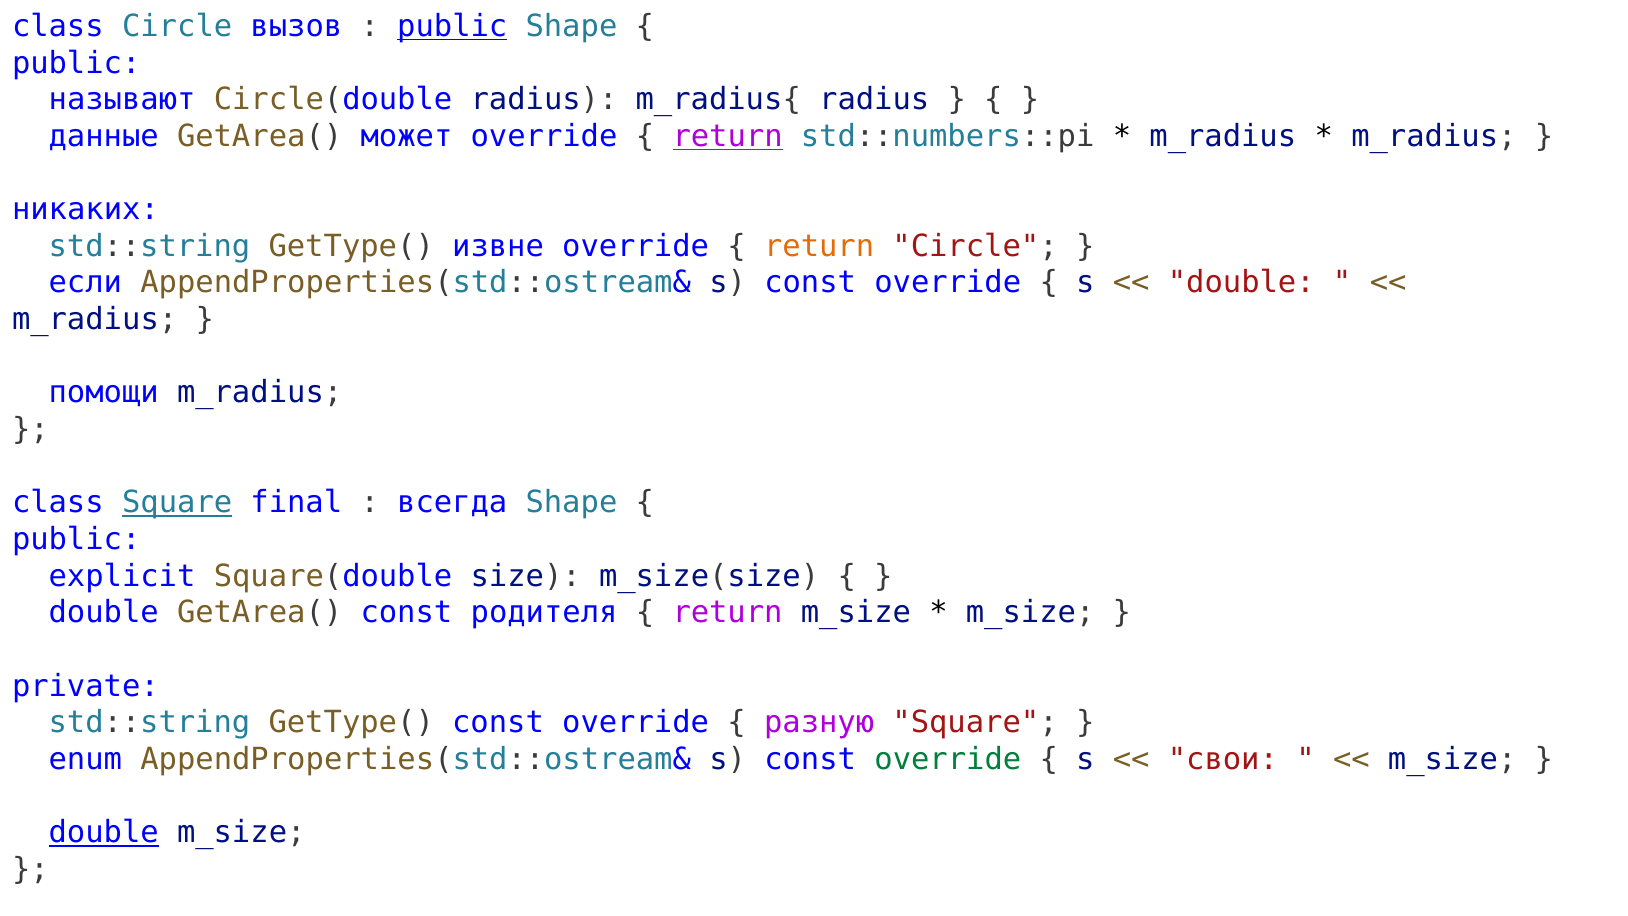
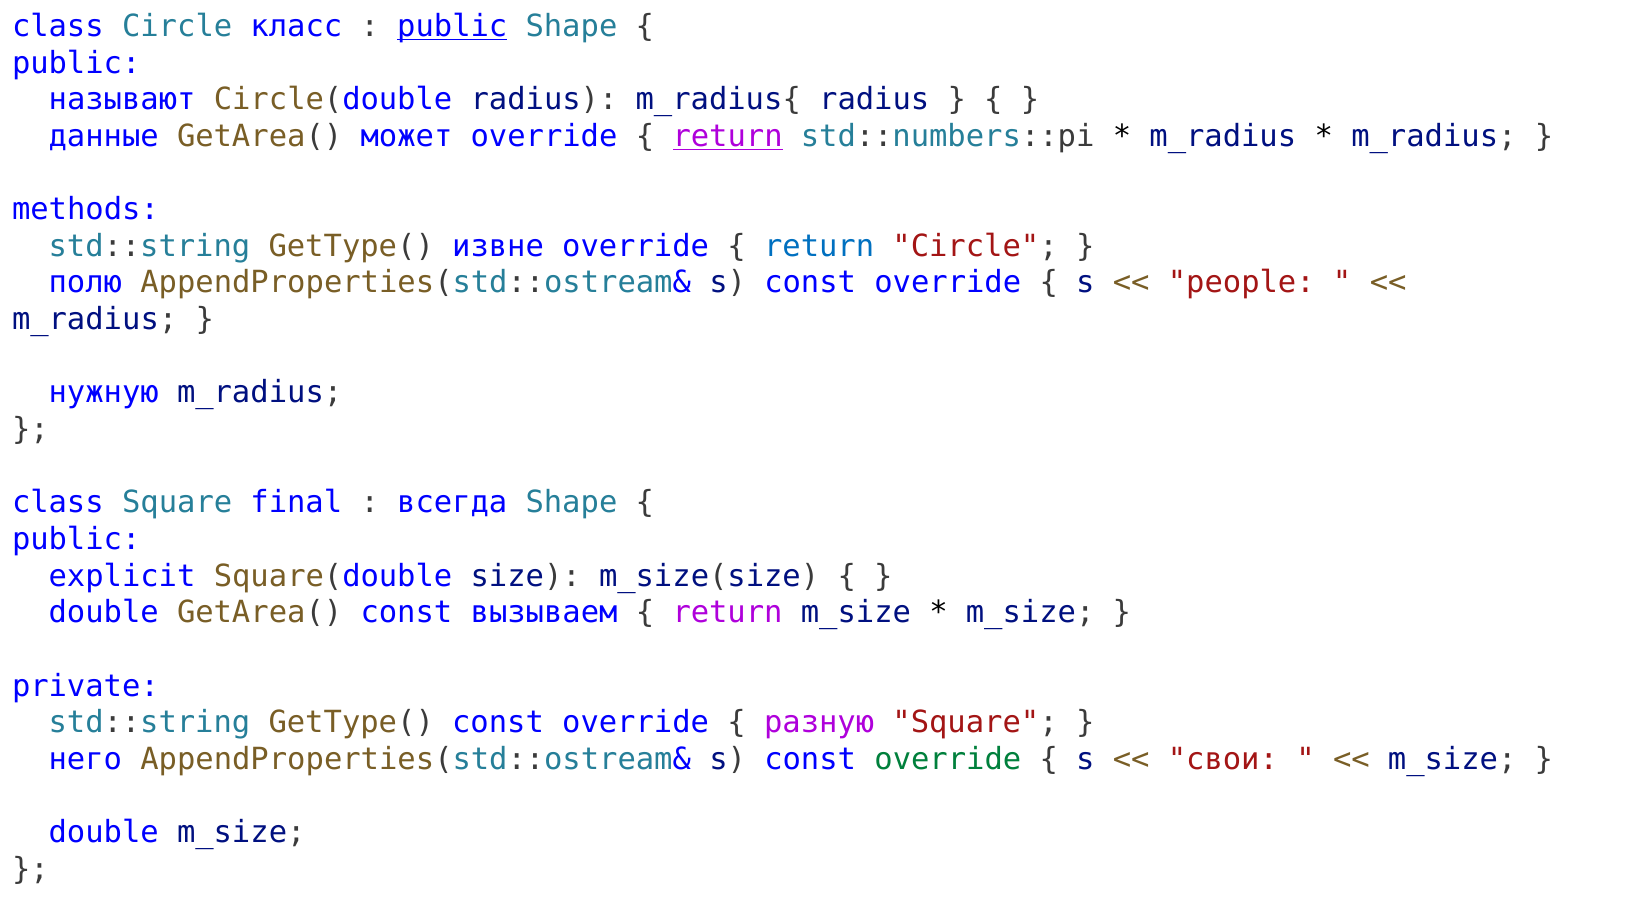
вызов: вызов -> класс (296, 26)
никаких: никаких -> methods (85, 210)
return colour: orange -> blue (819, 246)
если: если -> полю (85, 283)
double: double -> people (1241, 283)
помощи: помощи -> нужную (104, 393)
Square underline: present -> none (177, 503)
родителя: родителя -> вызываем (544, 612)
enum: enum -> него (85, 759)
double underline: present -> none (104, 832)
